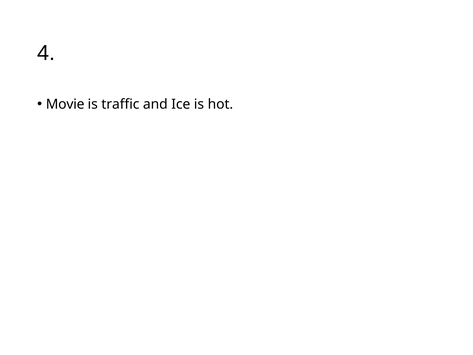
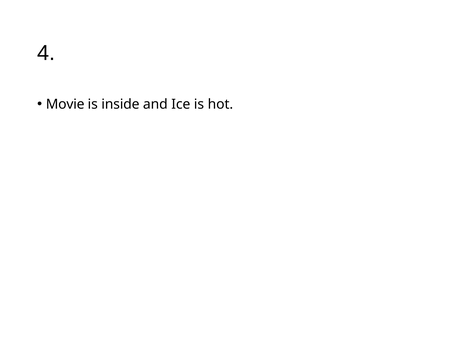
traffic: traffic -> inside (120, 104)
